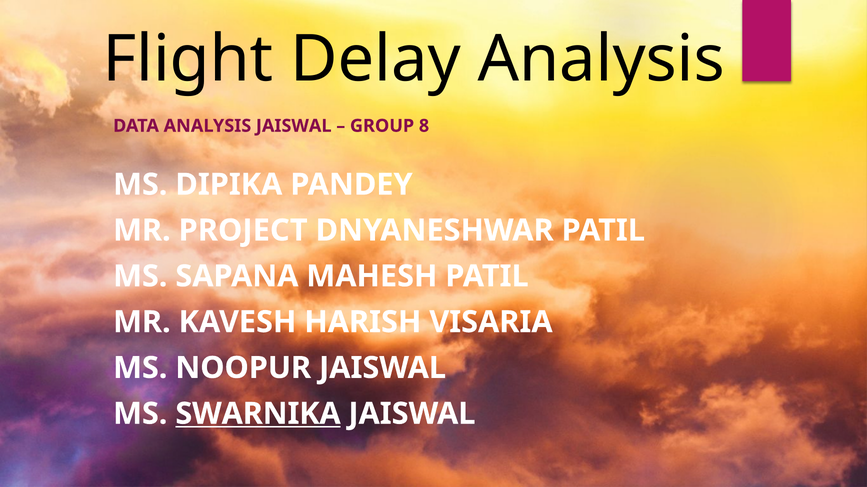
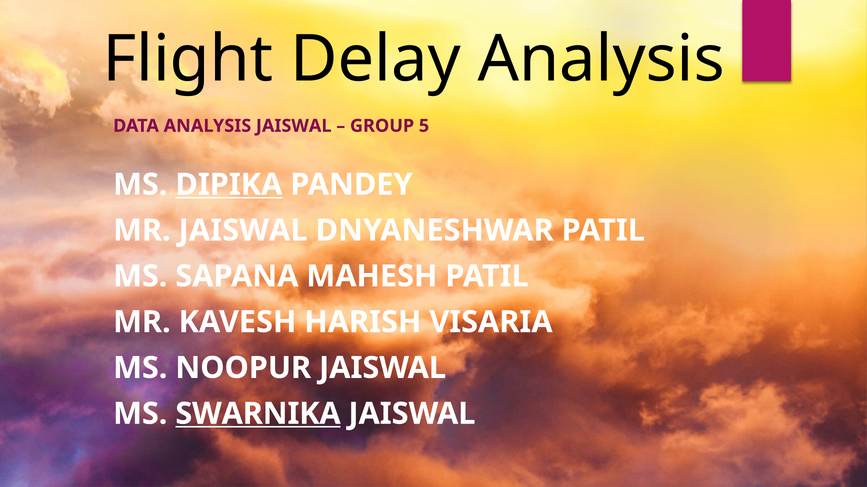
8: 8 -> 5 (424, 126)
DIPIKA underline: none -> present (229, 185)
MR PROJECT: PROJECT -> JAISWAL (243, 231)
